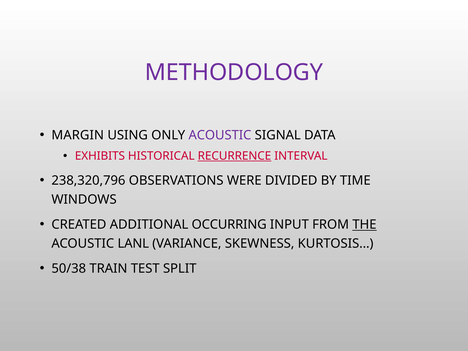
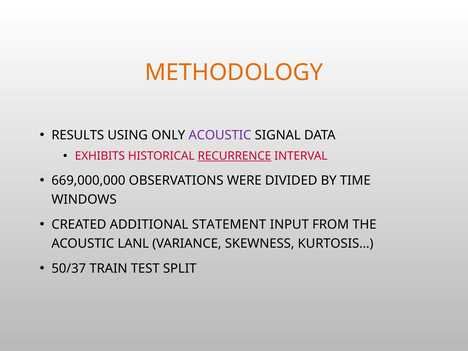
METHODOLOGY colour: purple -> orange (234, 72)
MARGIN: MARGIN -> RESULTS (78, 135)
238,320,796: 238,320,796 -> 669,000,000 (88, 181)
OCCURRING: OCCURRING -> STATEMENT (229, 225)
THE underline: present -> none (364, 225)
50/38: 50/38 -> 50/37 (69, 269)
